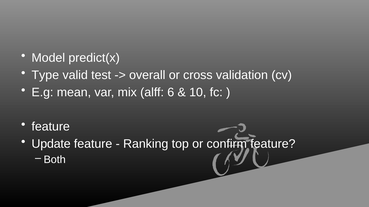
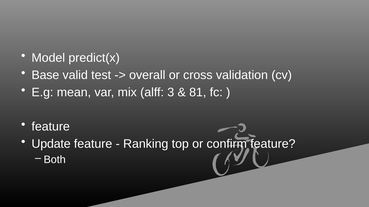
Type: Type -> Base (45, 75)
6: 6 -> 3 (171, 92)
10: 10 -> 81 (198, 92)
